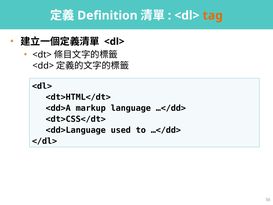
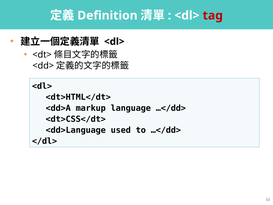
tag colour: orange -> red (213, 15)
